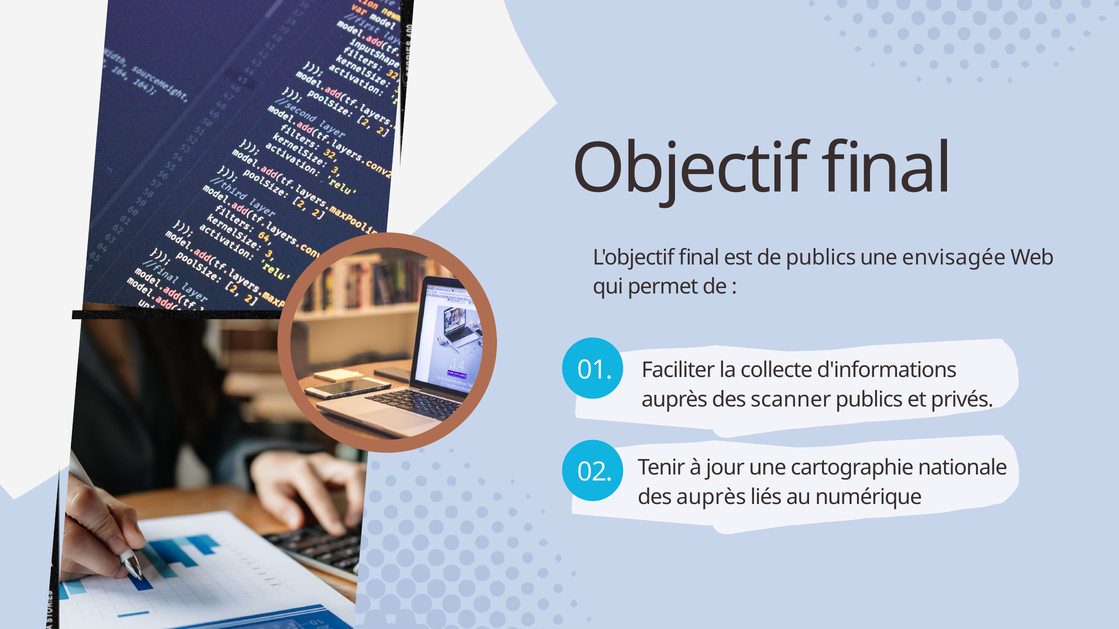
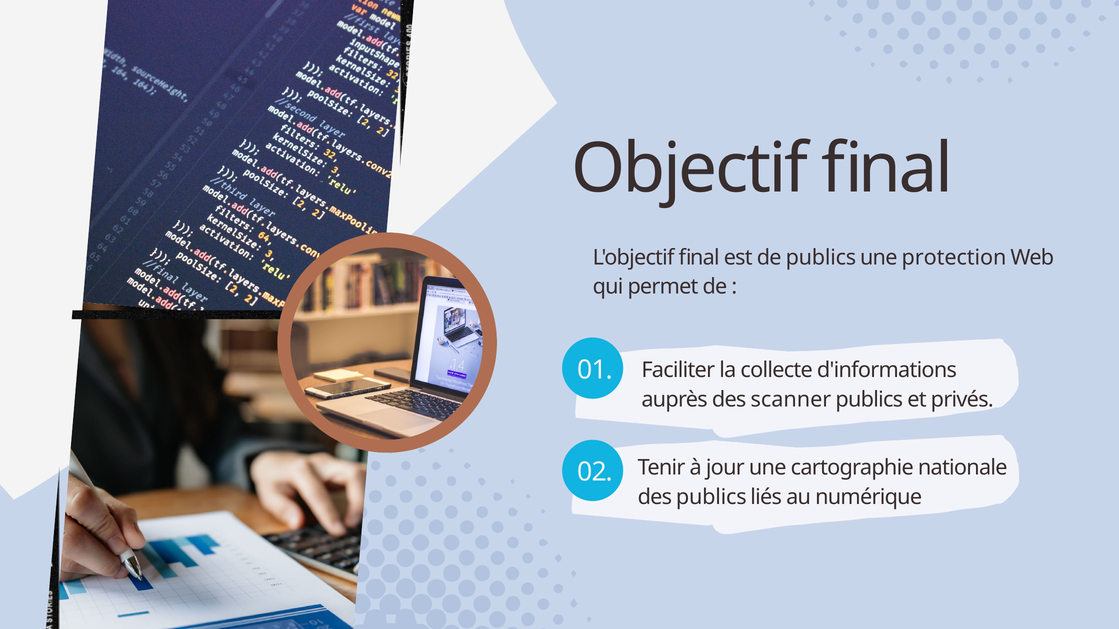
envisagée: envisagée -> protection (954, 258)
des auprès: auprès -> publics (711, 497)
